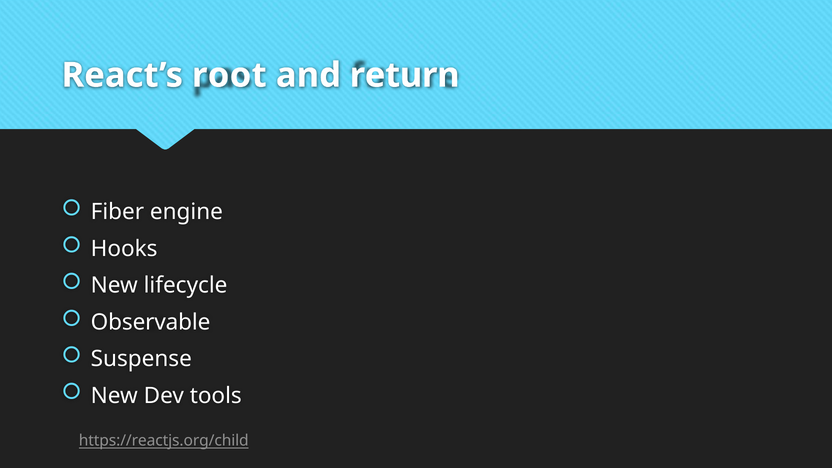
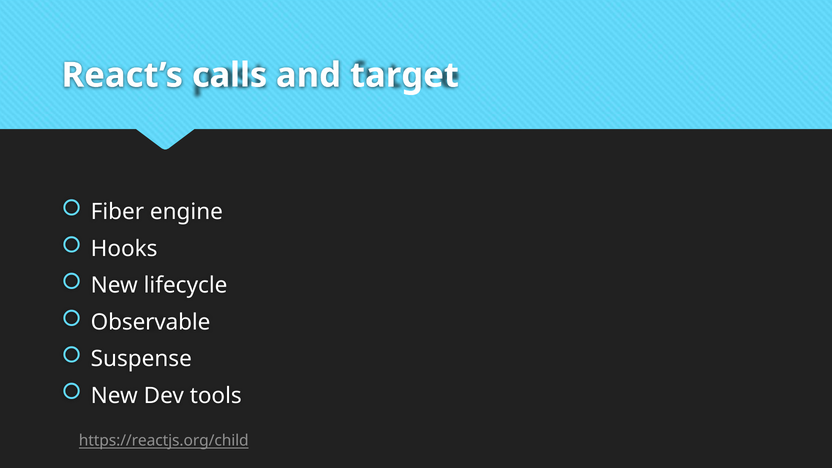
root: root -> calls (230, 75)
return: return -> target (404, 75)
